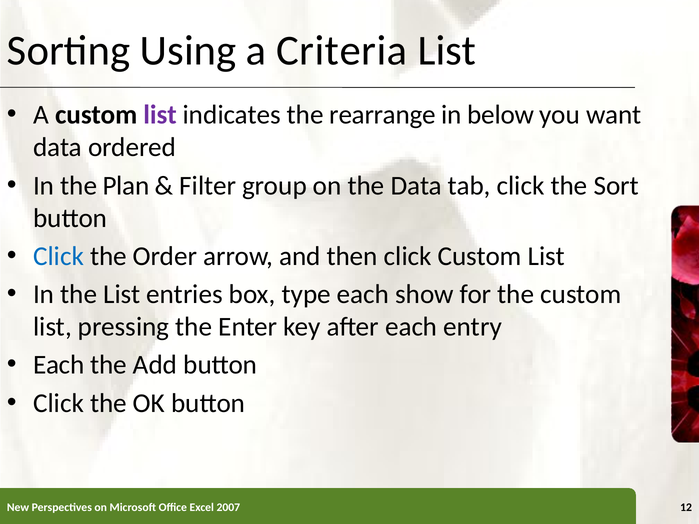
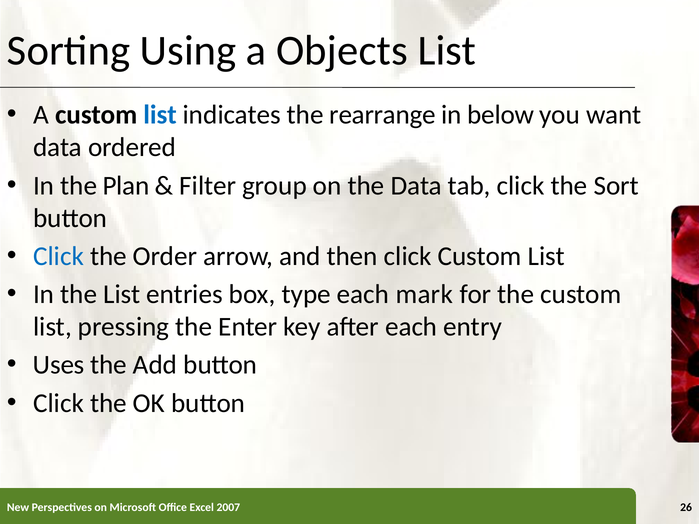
Criteria: Criteria -> Objects (342, 51)
list colour: purple -> blue (160, 115)
show: show -> mark (424, 294)
Each: Each -> Uses (59, 365)
12: 12 -> 26 (686, 507)
